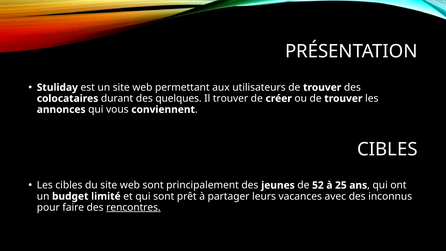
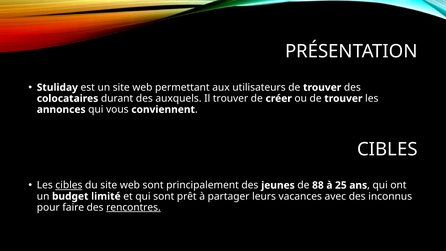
quelques: quelques -> auxquels (178, 98)
cibles underline: none -> present (69, 185)
52: 52 -> 88 (318, 185)
